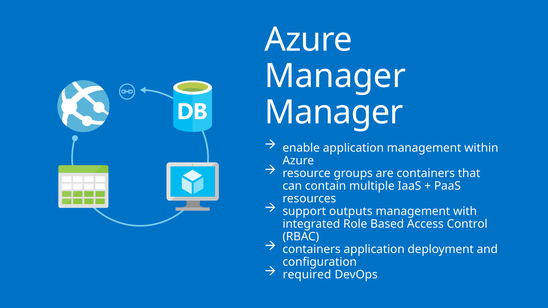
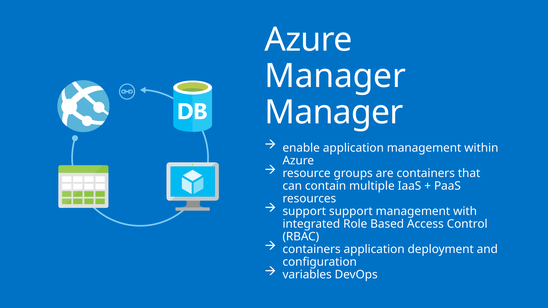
support outputs: outputs -> support (351, 211)
required: required -> variables (307, 275)
